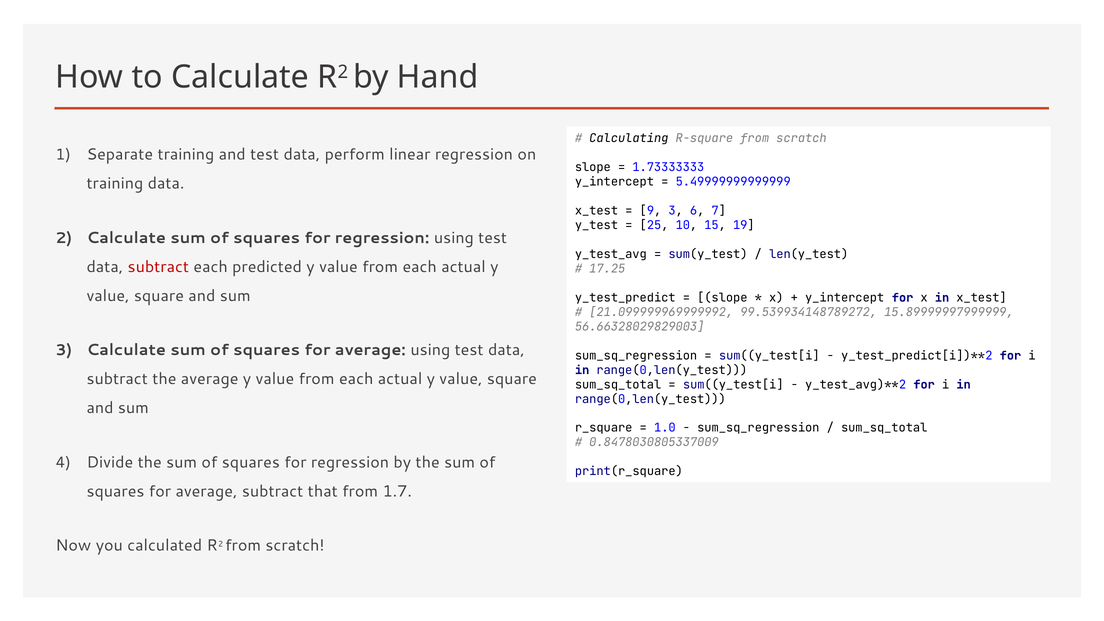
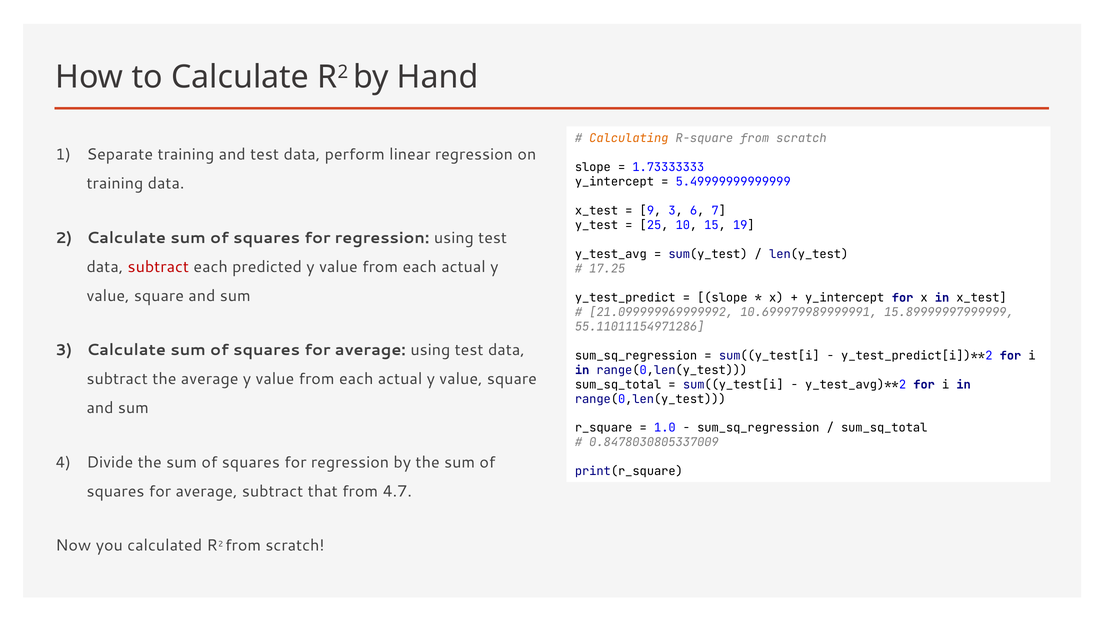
Calculating colour: black -> orange (629, 139)
99.539934148789272: 99.539934148789272 -> 10.699979989999991 (809, 312)
56.66328029829003: 56.66328029829003 -> 55.11011154971286 (640, 327)
1.7: 1.7 -> 4.7 (397, 491)
